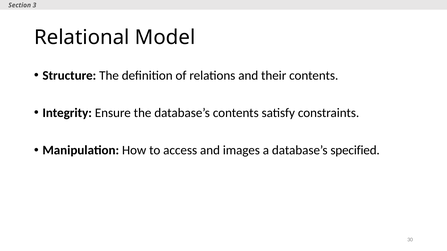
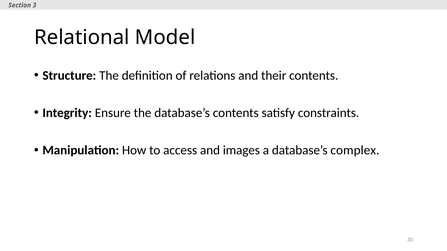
specified: specified -> complex (355, 151)
